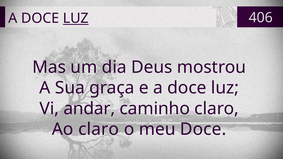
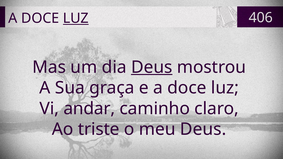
Deus underline: none -> present (152, 67)
Ao claro: claro -> triste (99, 129)
meu Doce: Doce -> Deus (203, 129)
